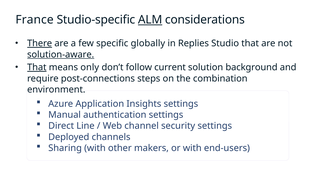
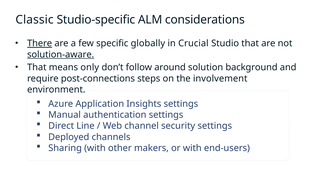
France: France -> Classic (35, 20)
ALM underline: present -> none (150, 20)
Replies: Replies -> Crucial (193, 43)
That underline: present -> none (37, 68)
current: current -> around (170, 68)
combination: combination -> involvement (220, 79)
